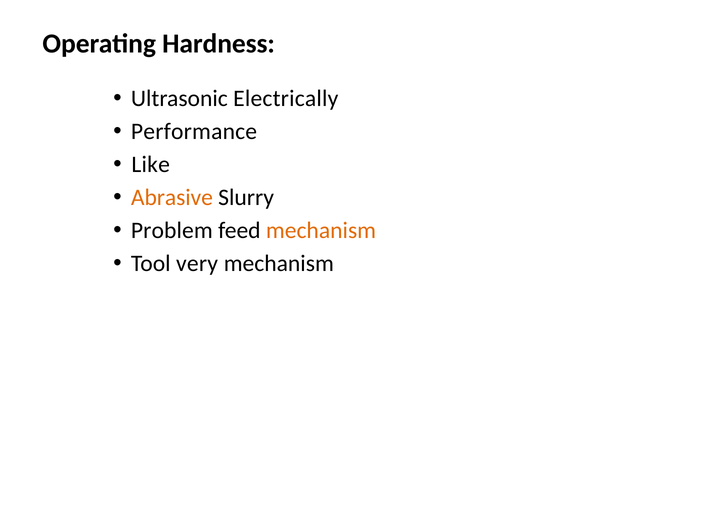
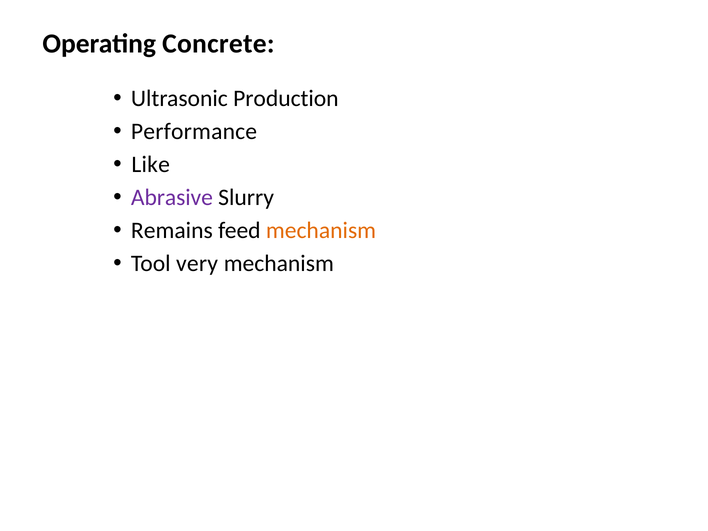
Hardness: Hardness -> Concrete (218, 44)
Electrically: Electrically -> Production (286, 99)
Abrasive colour: orange -> purple (172, 198)
Problem: Problem -> Remains (172, 231)
